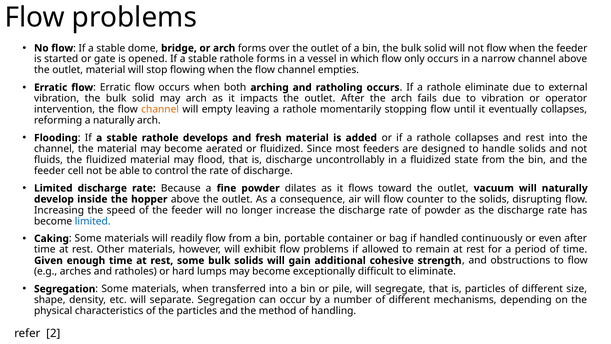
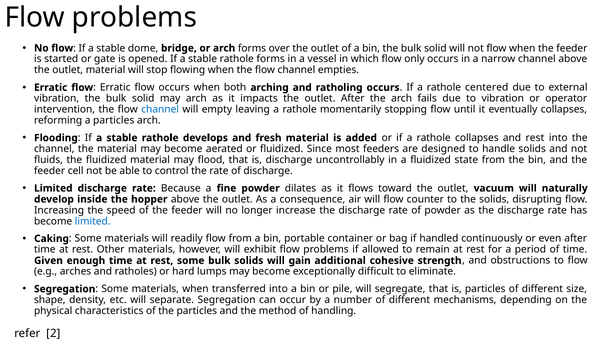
rathole eliminate: eliminate -> centered (487, 87)
channel colour: orange -> blue (160, 109)
a naturally: naturally -> particles (114, 120)
